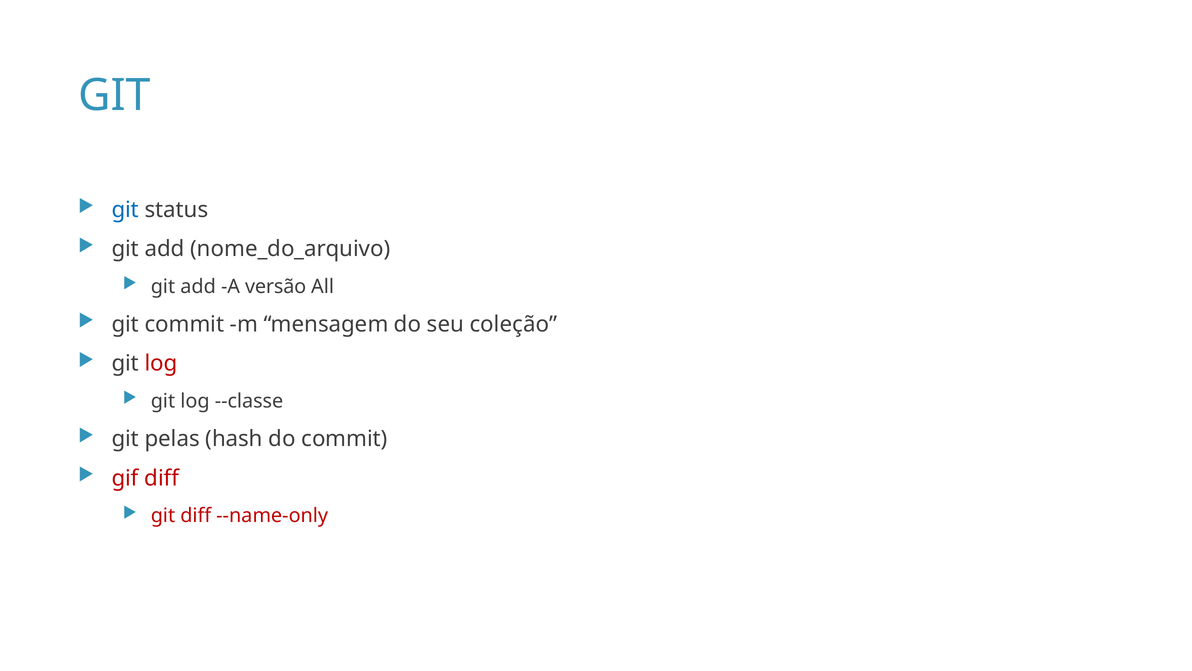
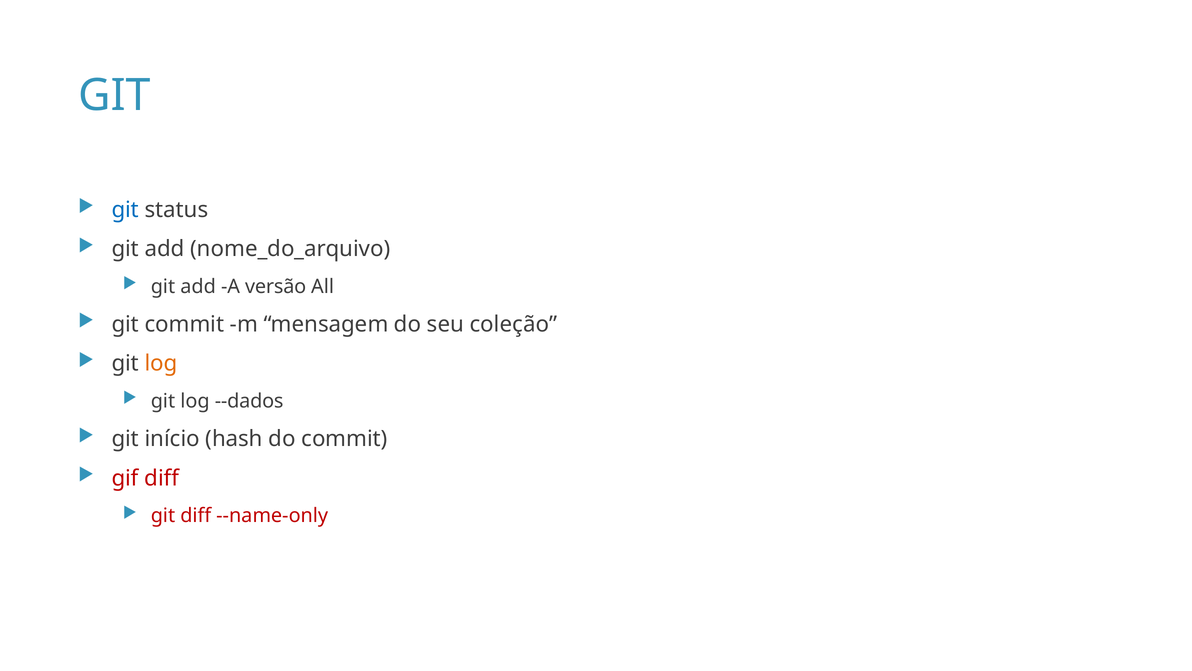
log colour: red -> orange (161, 363)
--classe: --classe -> --dados (249, 401)
pelas: pelas -> início (172, 439)
